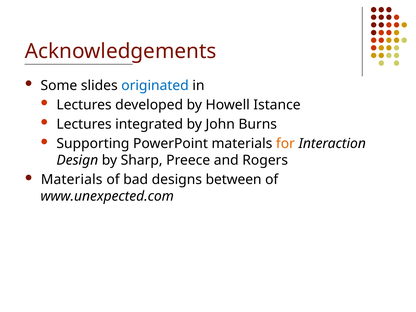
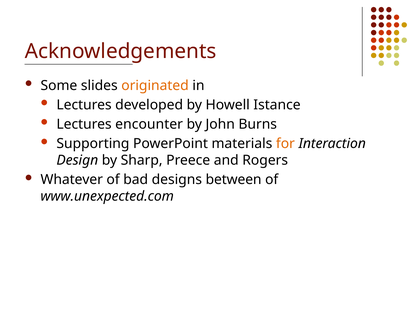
originated colour: blue -> orange (155, 85)
integrated: integrated -> encounter (149, 124)
Materials: Materials -> Whatever (72, 180)
